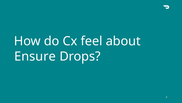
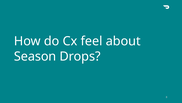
Ensure: Ensure -> Season (35, 56)
